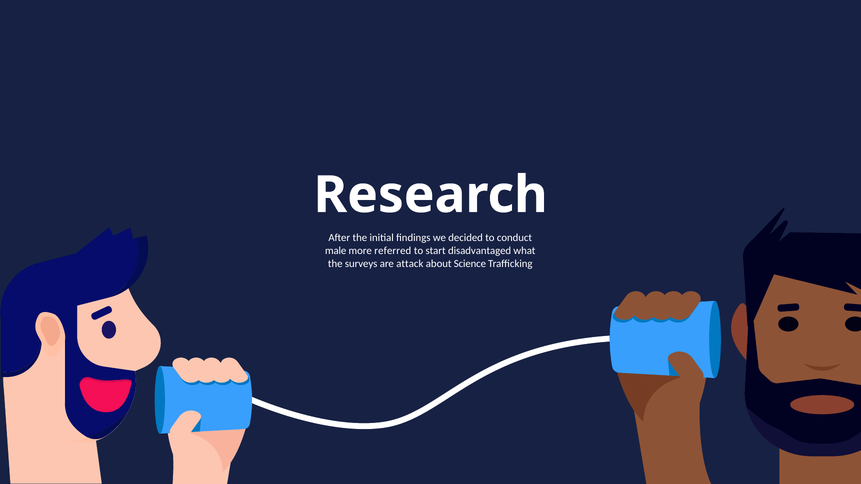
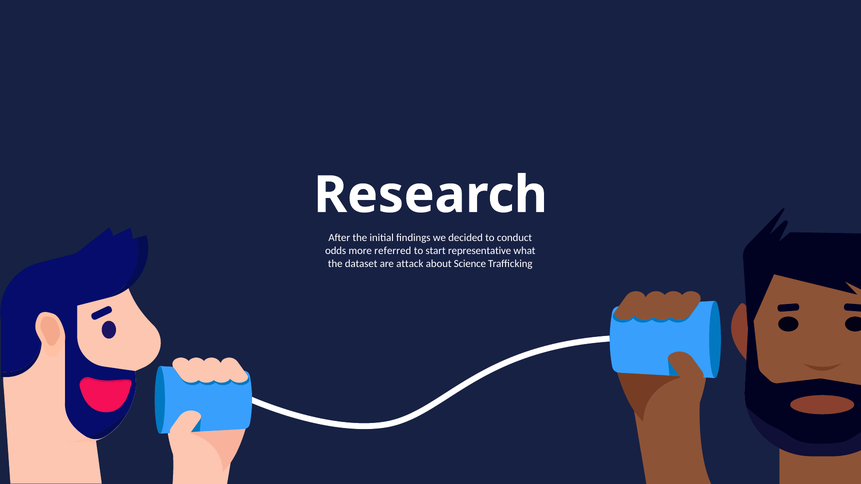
male: male -> odds (336, 251)
disadvantaged: disadvantaged -> representative (480, 251)
surveys: surveys -> dataset (361, 264)
